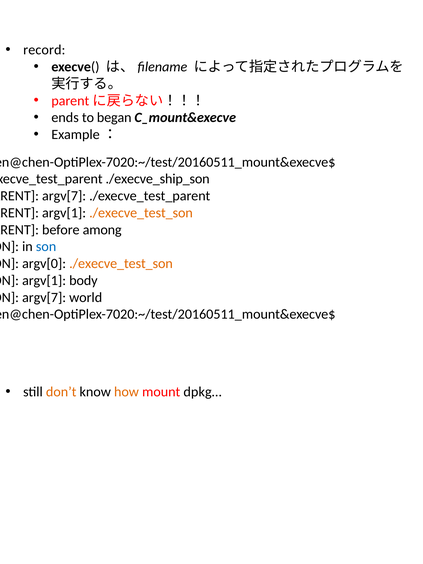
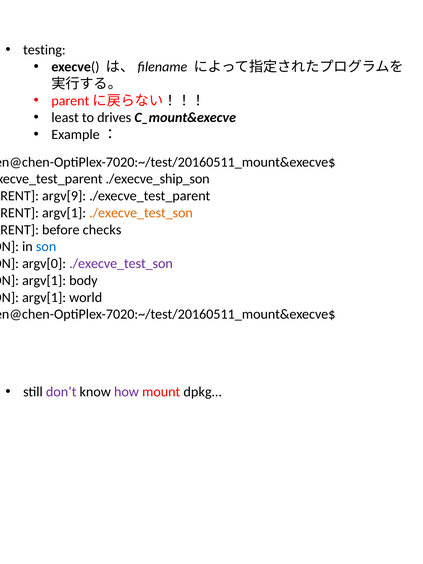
record: record -> testing (44, 50)
ends: ends -> least (65, 118)
began: began -> drives (114, 118)
argv[7: argv[7 -> argv[9 (64, 196)
among: among -> checks (102, 230)
./execve_test_son colour: orange -> purple (121, 264)
argv[7: argv[7 -> argv[1 (44, 297)
don’t colour: orange -> purple (61, 392)
how colour: orange -> purple (126, 392)
